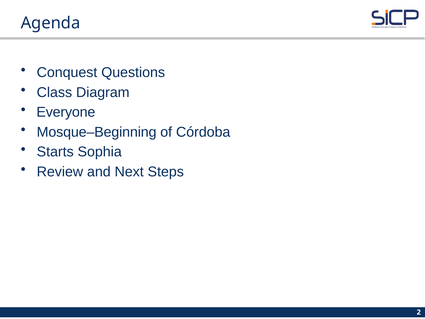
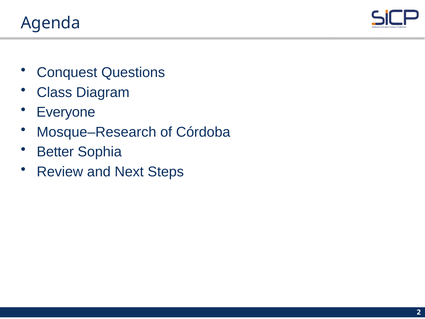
Mosque–Beginning: Mosque–Beginning -> Mosque–Research (97, 132)
Starts: Starts -> Better (55, 152)
